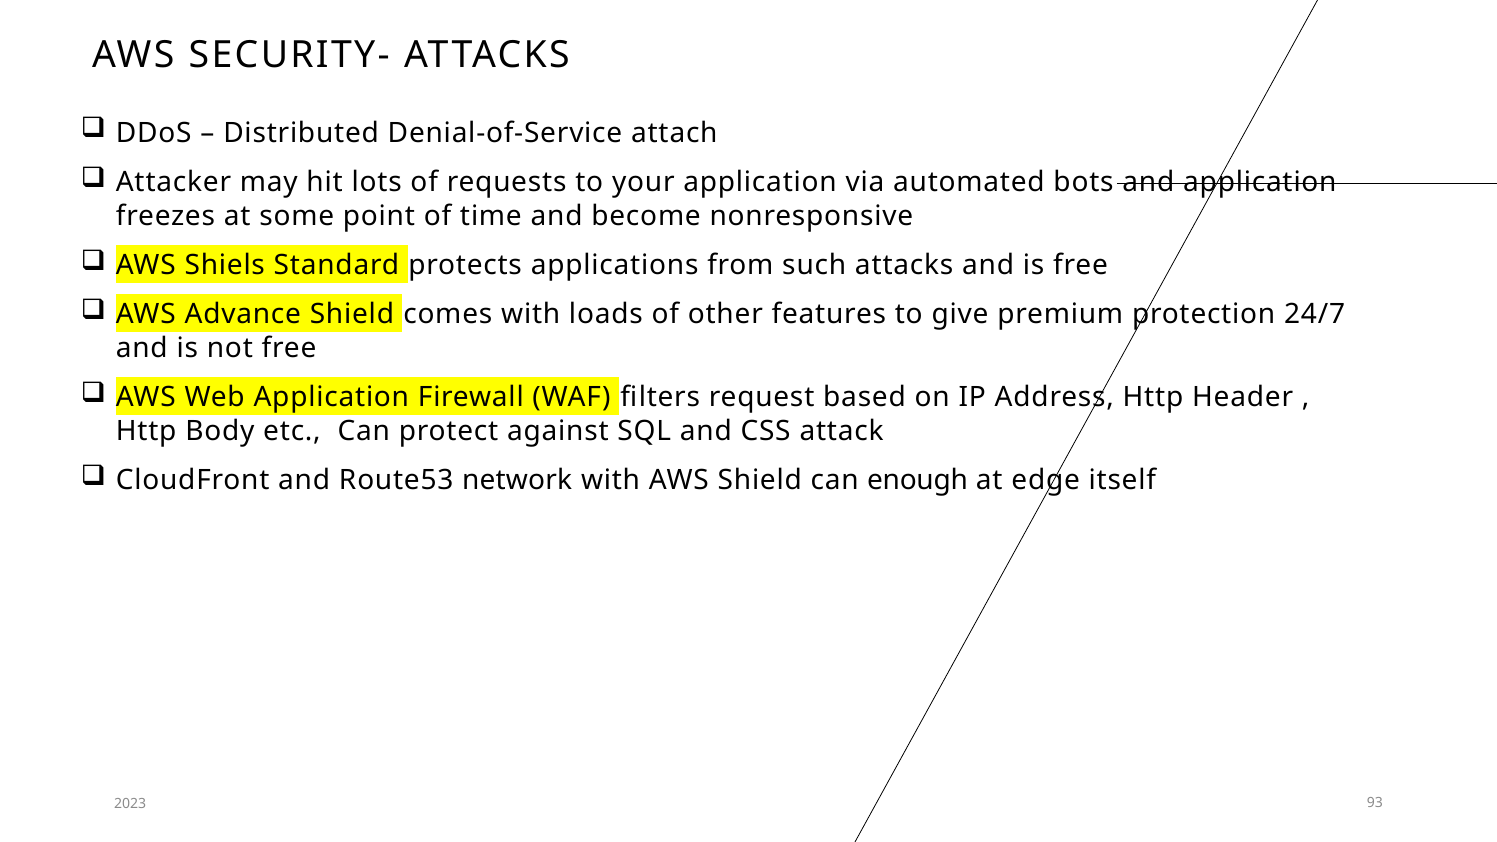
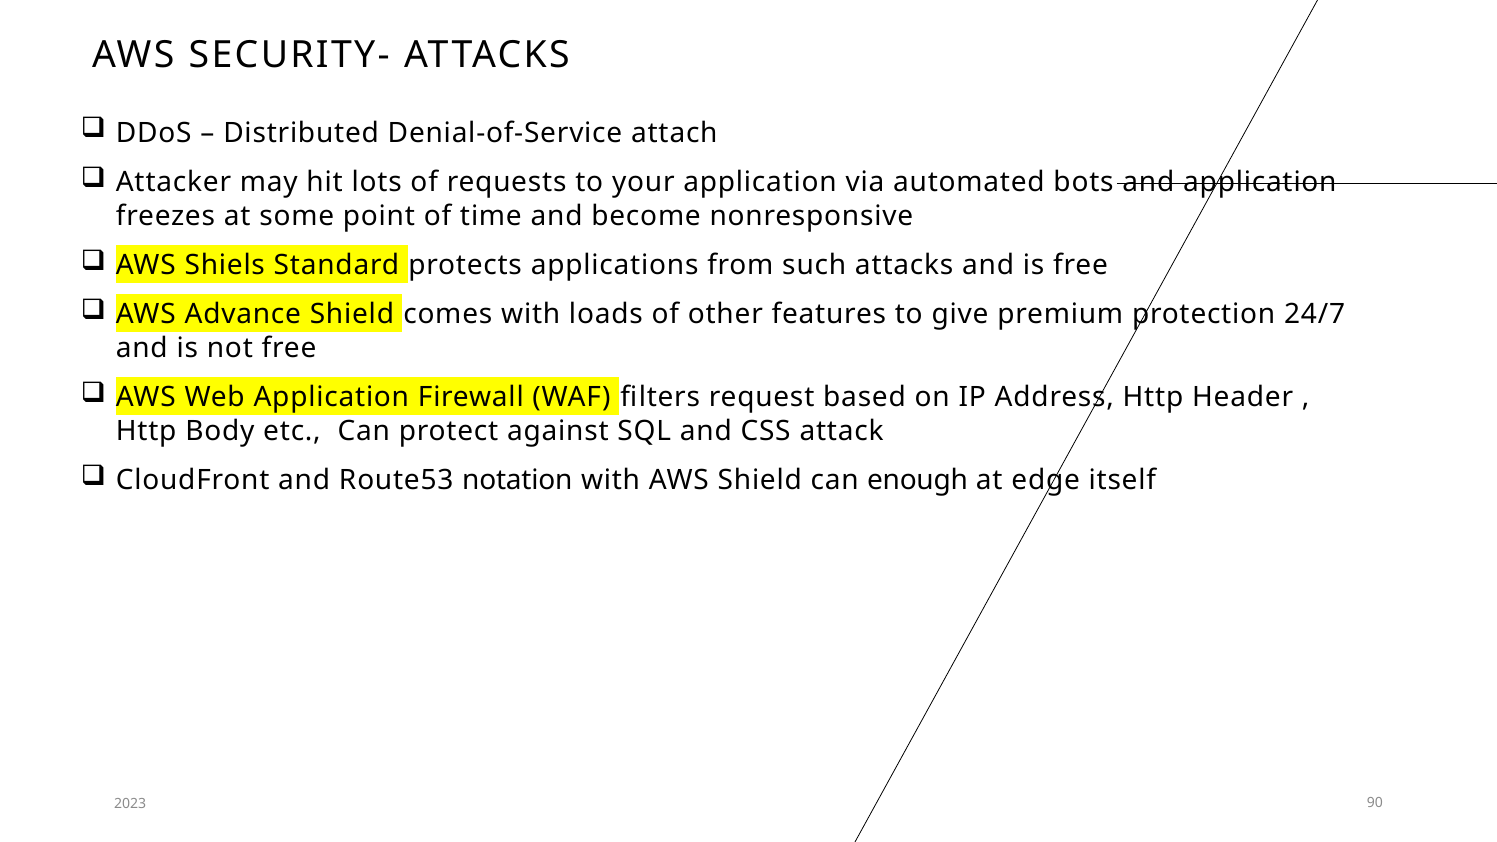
network: network -> notation (517, 481)
93: 93 -> 90 (1375, 803)
